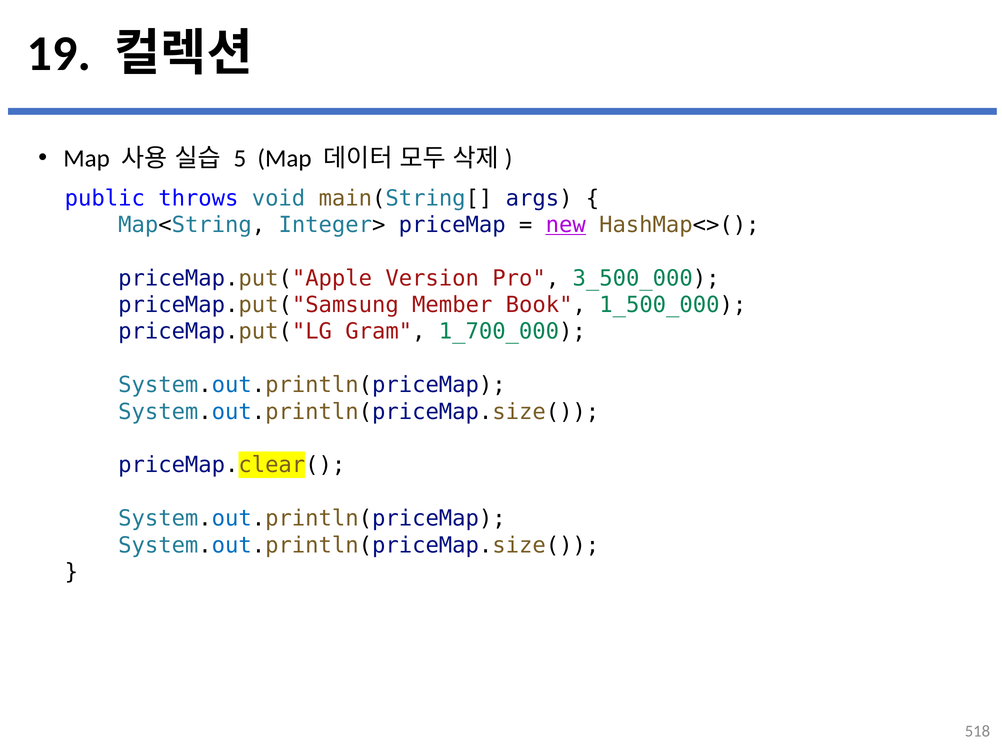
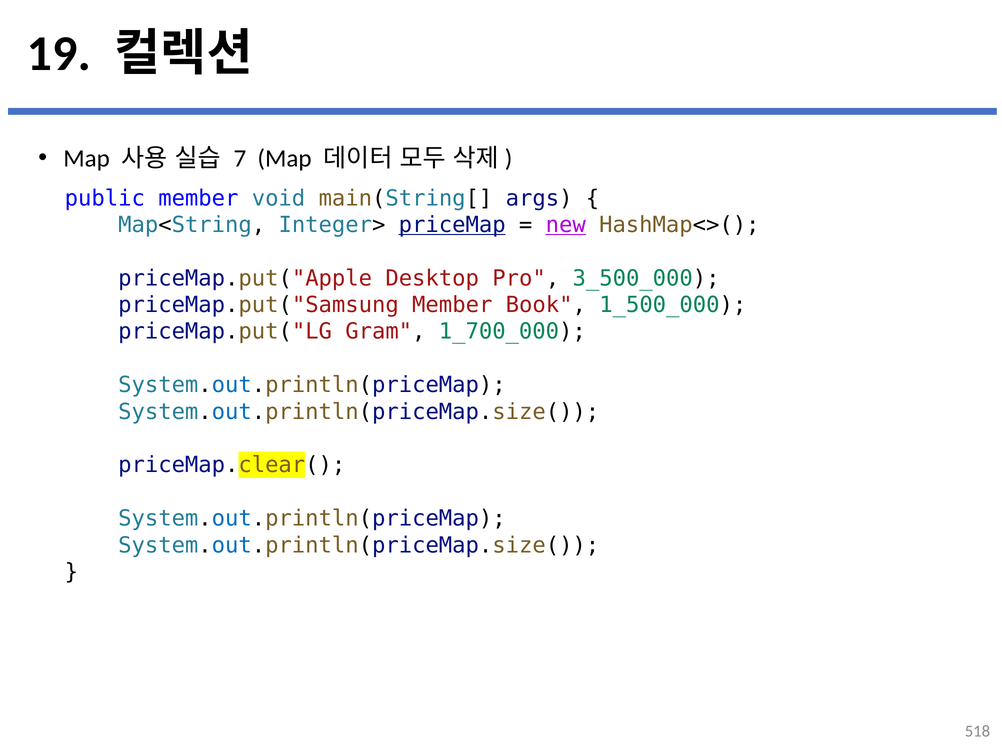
5: 5 -> 7 (240, 159)
public throws: throws -> member (198, 198)
priceMap underline: none -> present (452, 225)
Version: Version -> Desktop (432, 278)
